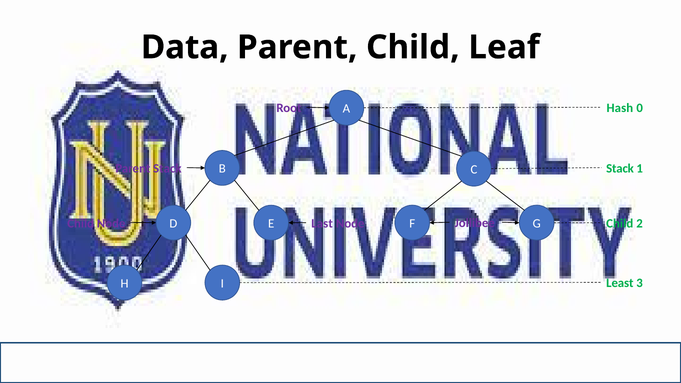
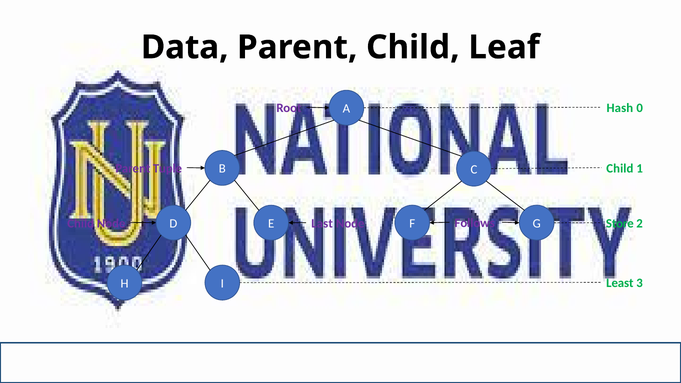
Parent Stack: Stack -> Tuple (167, 169)
Stack: Stack -> Child (620, 169)
Jollibee: Jollibee -> Follows (475, 223)
Child: Child -> Store (620, 224)
